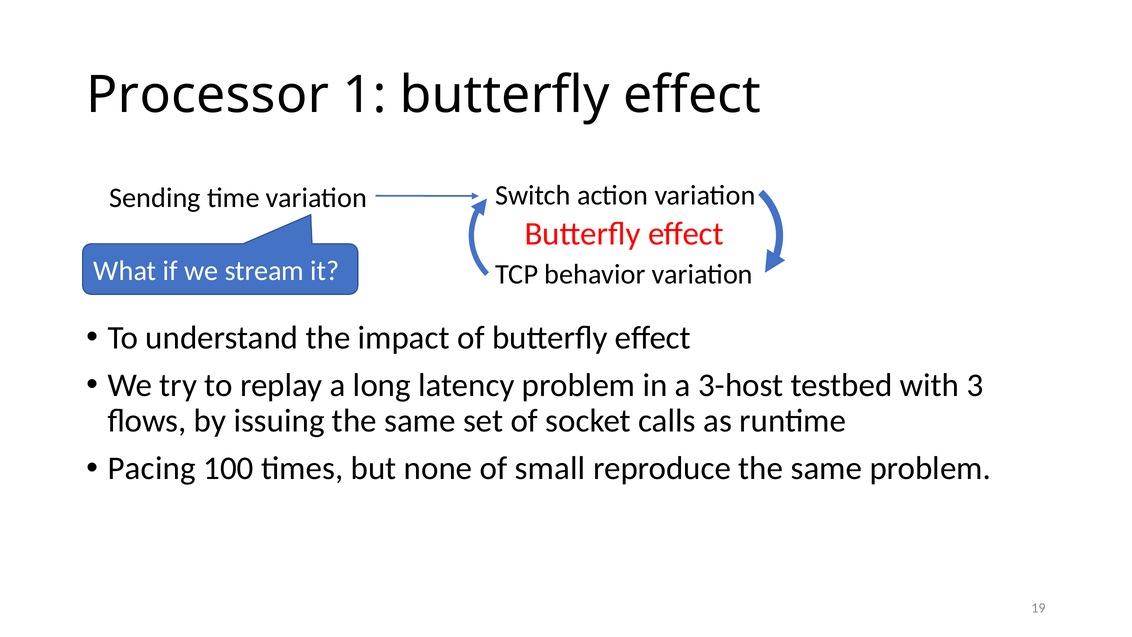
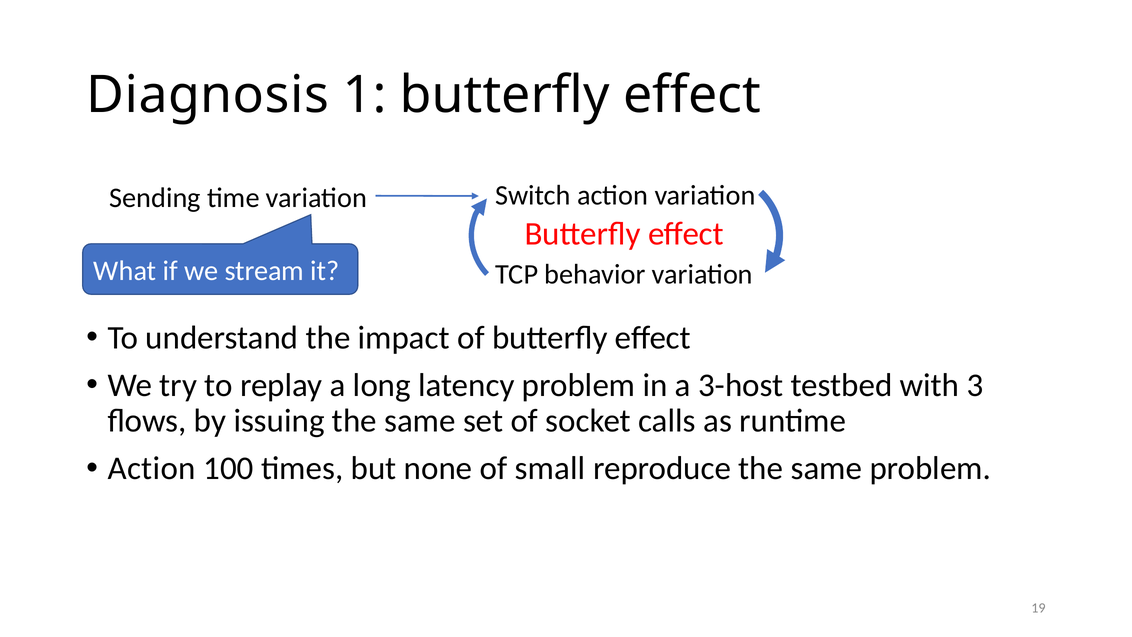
Processor: Processor -> Diagnosis (208, 95)
Pacing: Pacing -> Action (152, 468)
